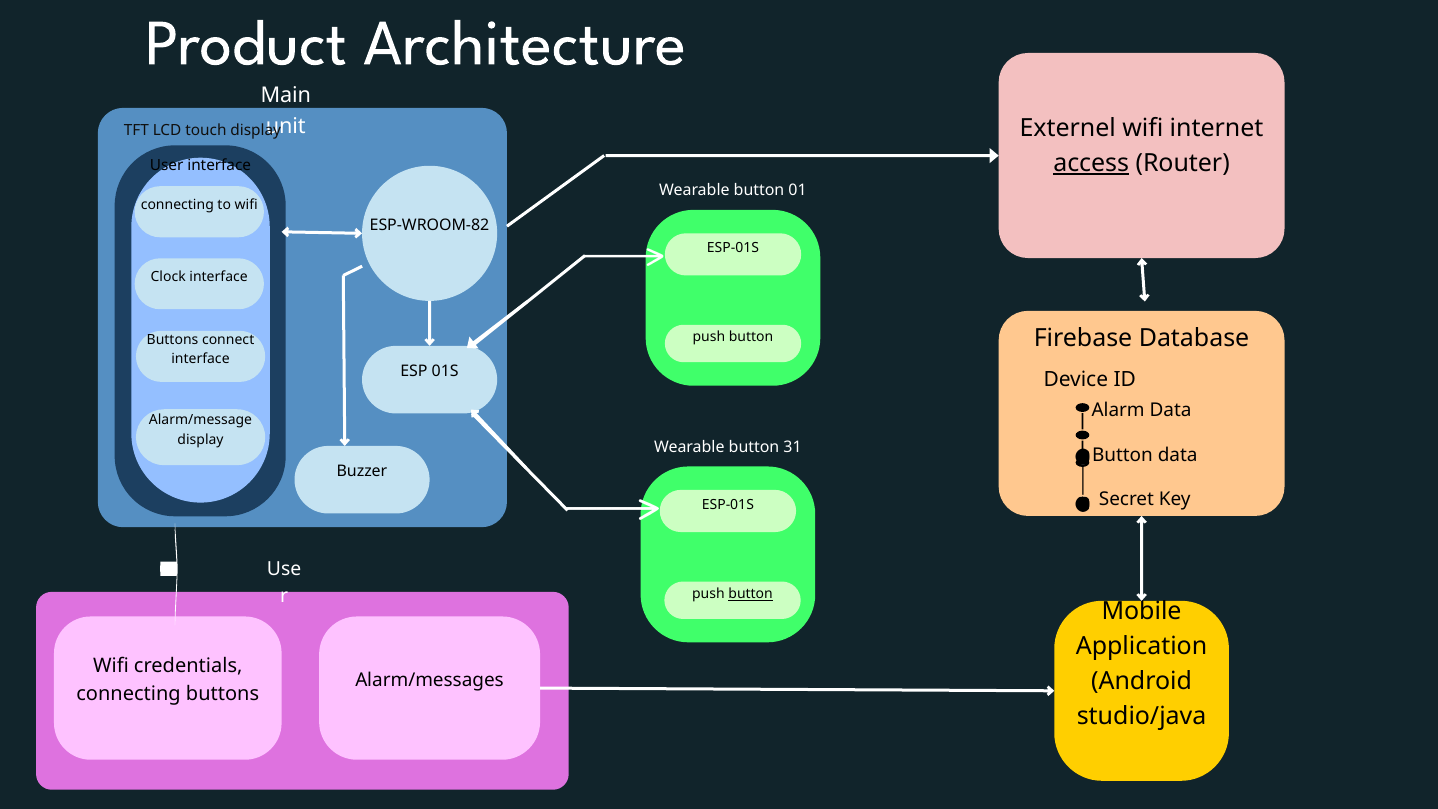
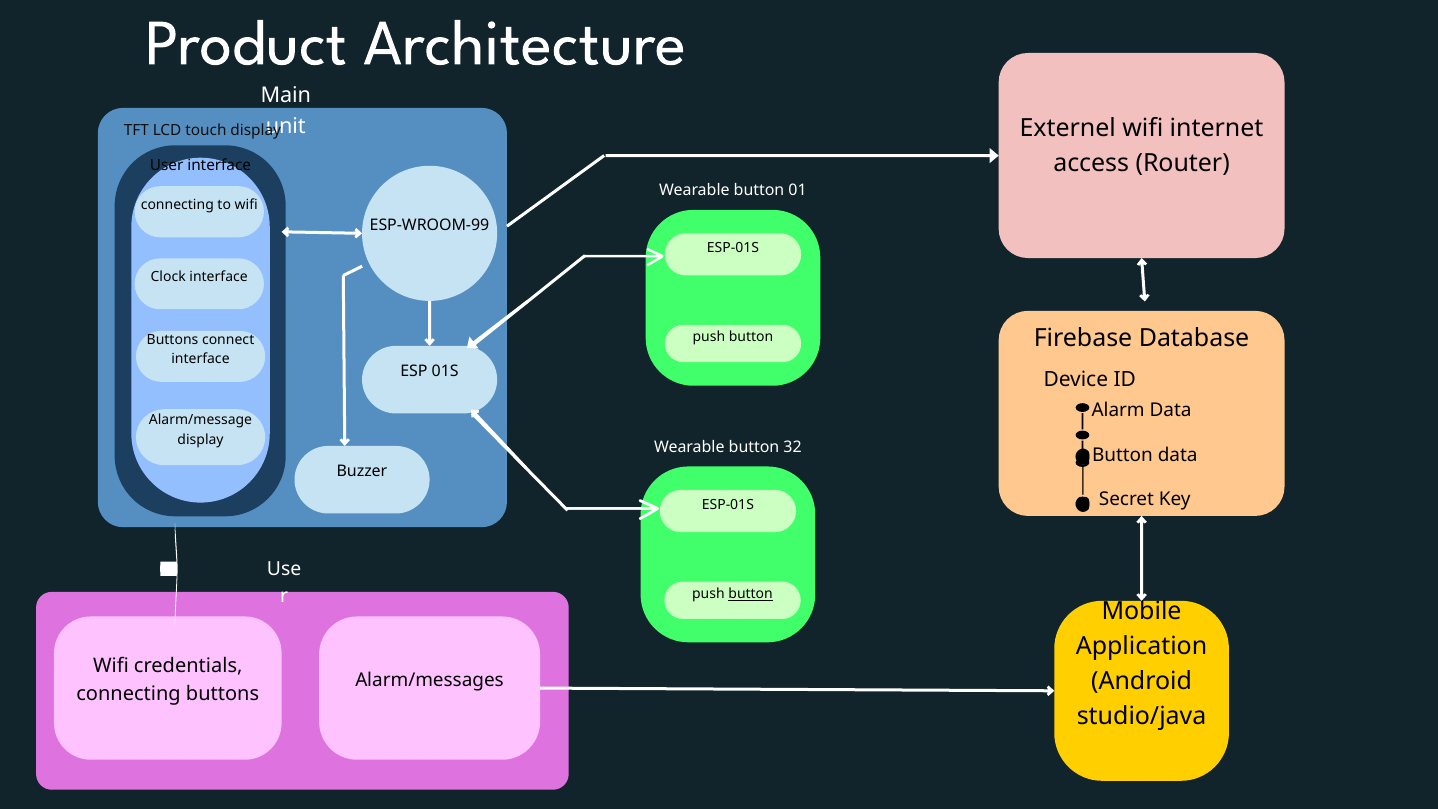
access underline: present -> none (1091, 163)
ESP-WROOM-82: ESP-WROOM-82 -> ESP-WROOM-99 (429, 225)
31: 31 -> 32 (793, 447)
